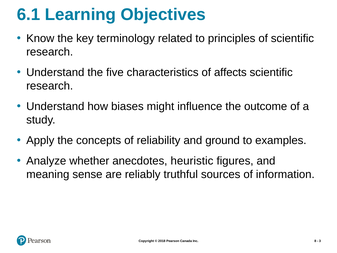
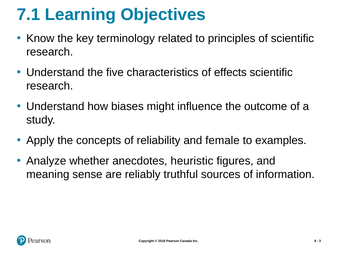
6.1: 6.1 -> 7.1 (29, 15)
affects: affects -> effects (230, 72)
ground: ground -> female (222, 140)
